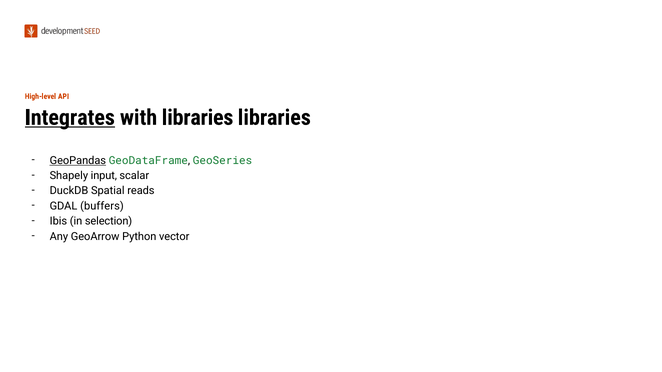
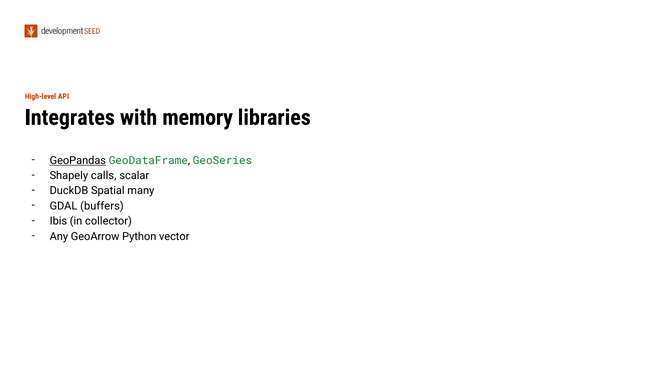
Integrates underline: present -> none (70, 118)
with libraries: libraries -> memory (198, 118)
input: input -> calls (104, 176)
reads: reads -> many (141, 191)
selection: selection -> collector (108, 221)
